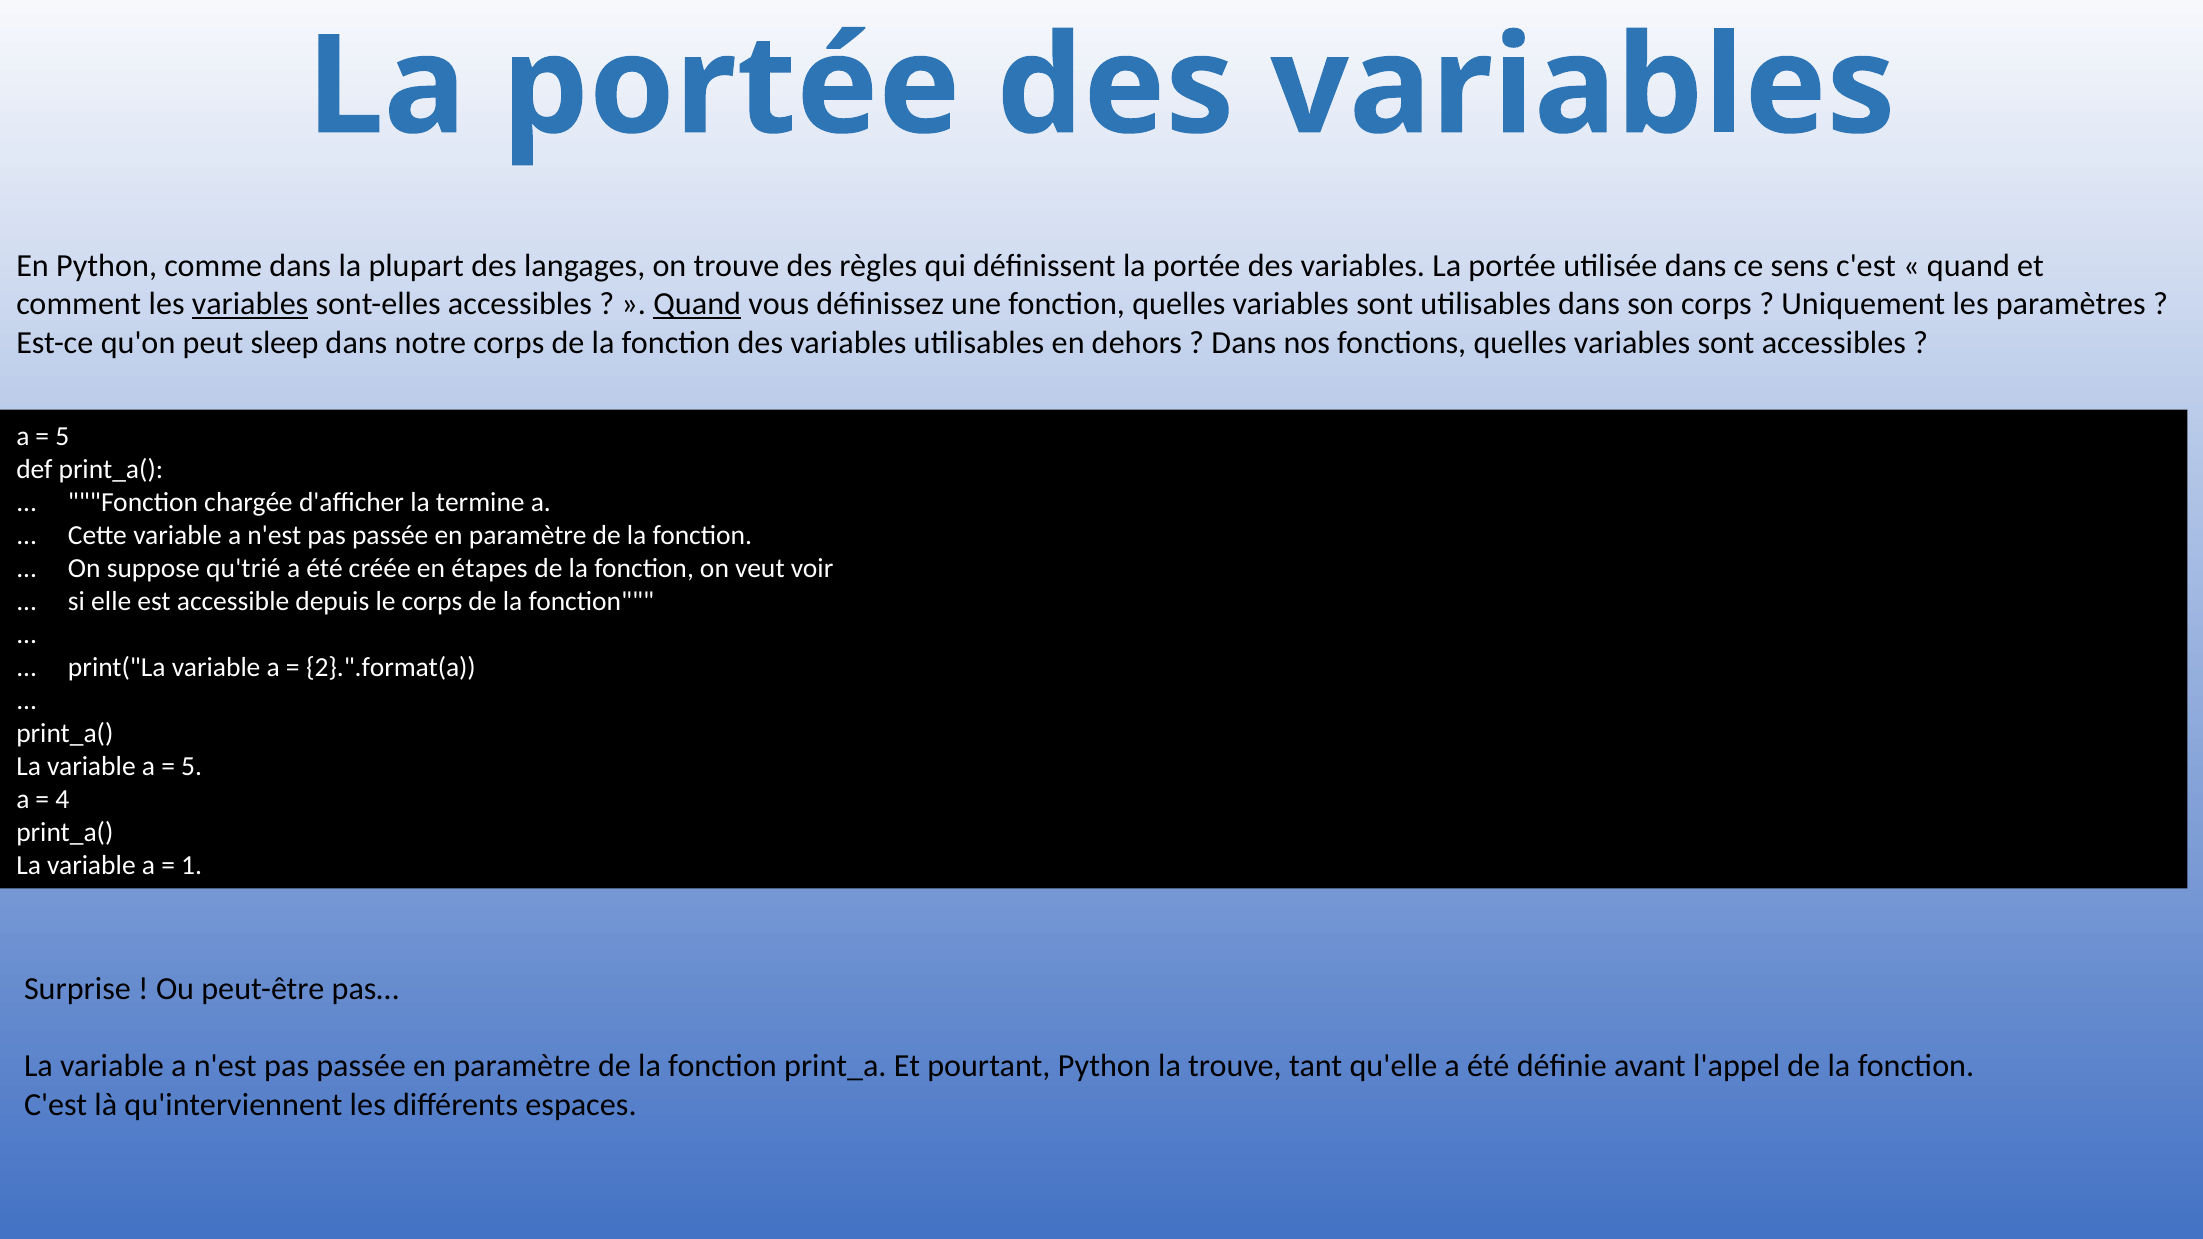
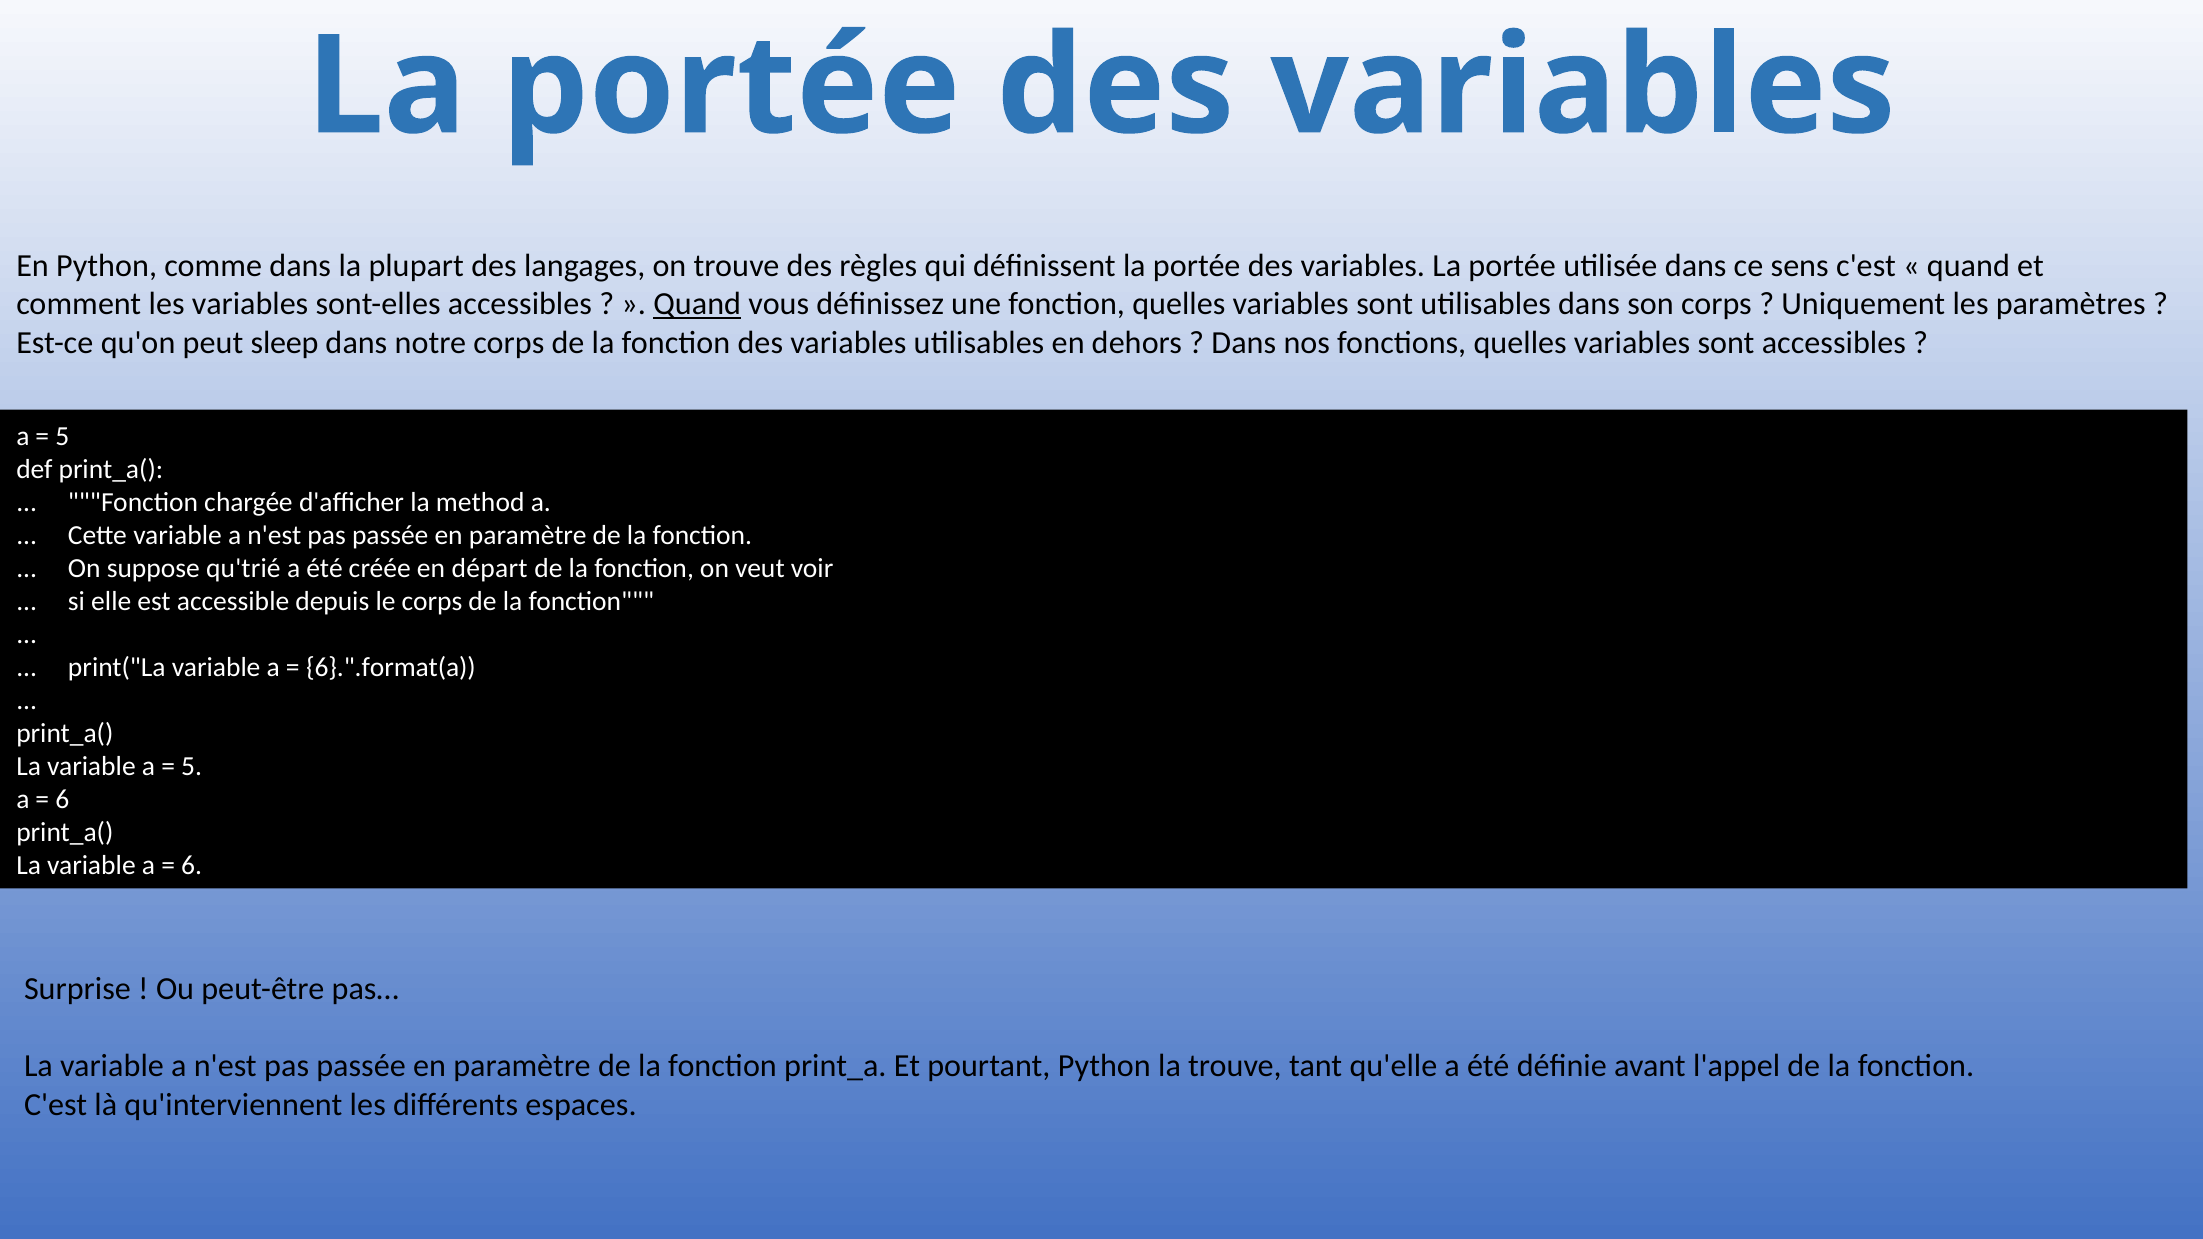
variables underline: present -> none (250, 304)
termine: termine -> method (480, 502)
étapes: étapes -> départ (490, 568)
2}.".format(a: 2}.".format(a -> 6}.".format(a (391, 668)
4: 4 -> 6 (62, 800)
1: 1 -> 6 (192, 866)
